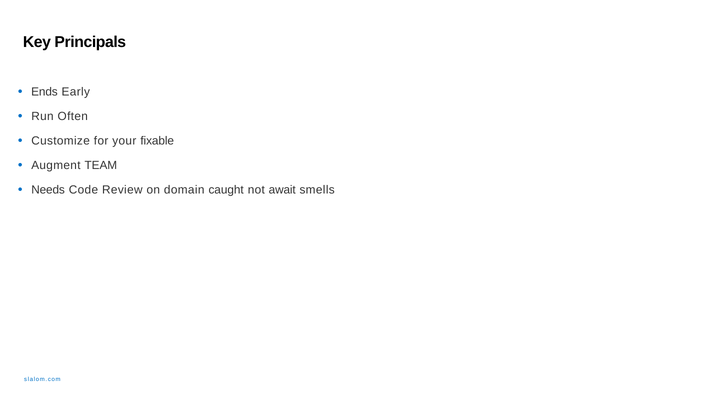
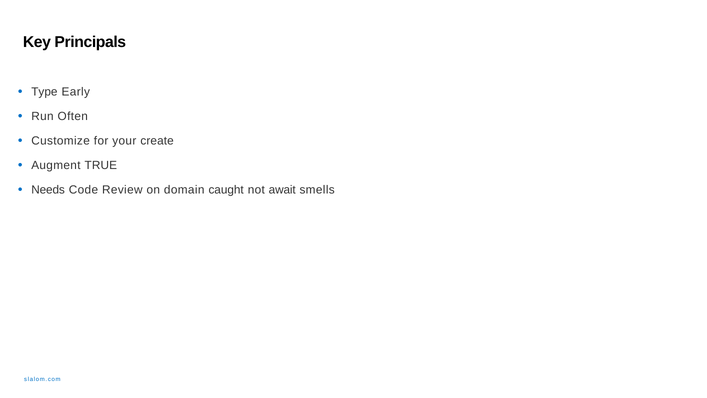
Ends: Ends -> Type (44, 92)
fixable: fixable -> create (157, 141)
TEAM: TEAM -> TRUE (101, 165)
